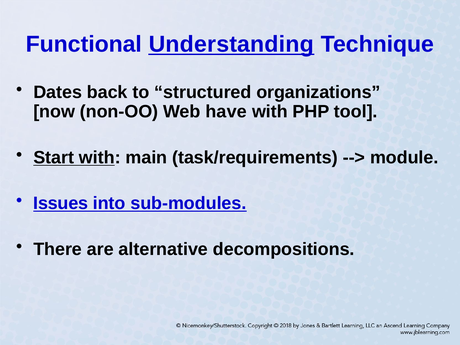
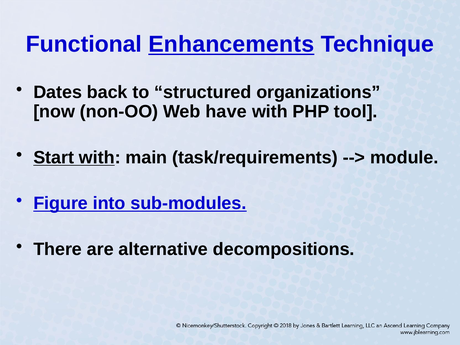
Understanding: Understanding -> Enhancements (231, 44)
Issues: Issues -> Figure (61, 203)
